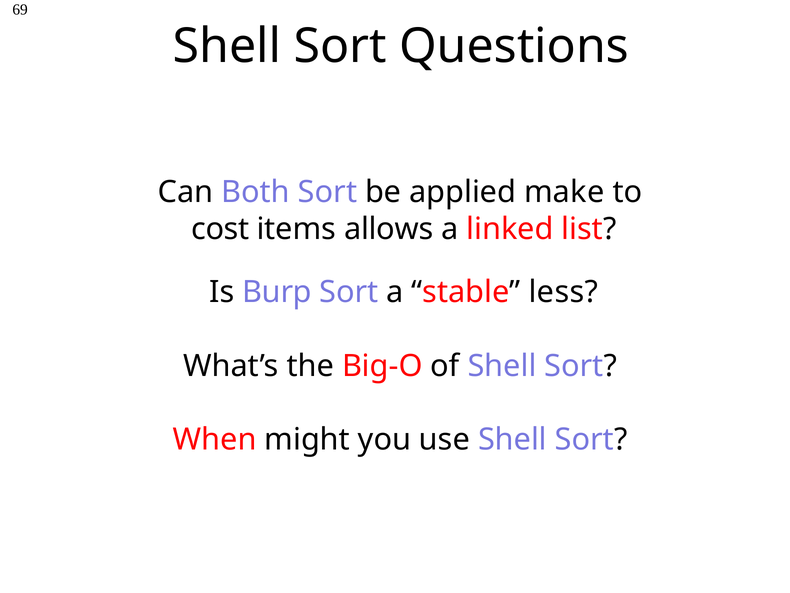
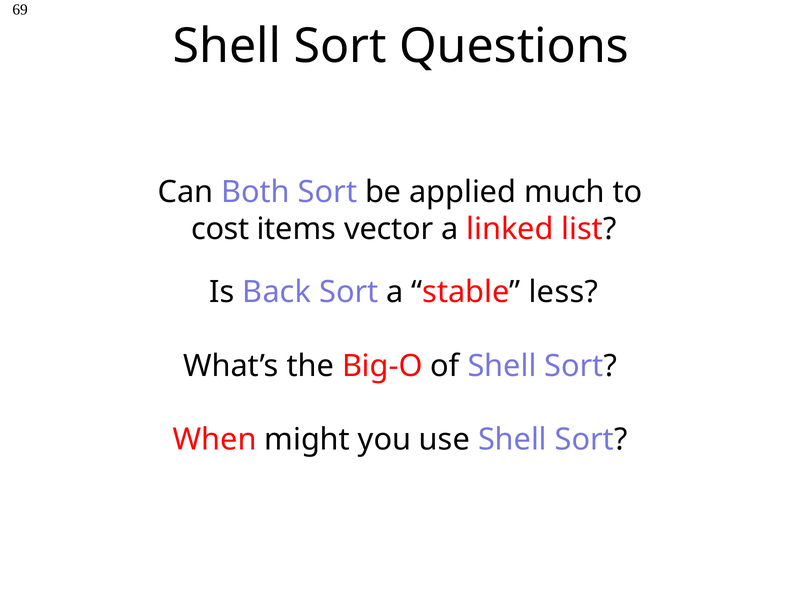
make: make -> much (564, 192)
allows: allows -> vector (389, 229)
Burp: Burp -> Back (277, 292)
